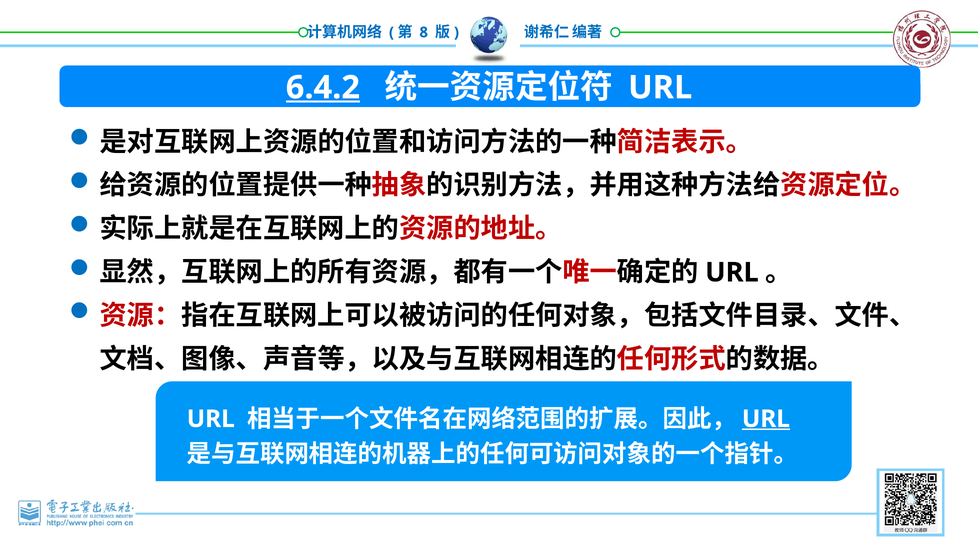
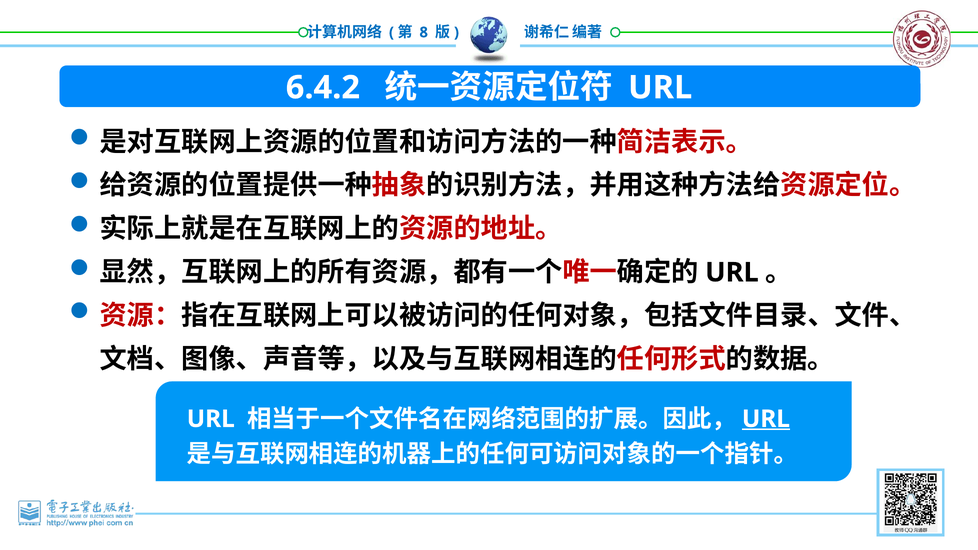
6.4.2 underline: present -> none (323, 88)
